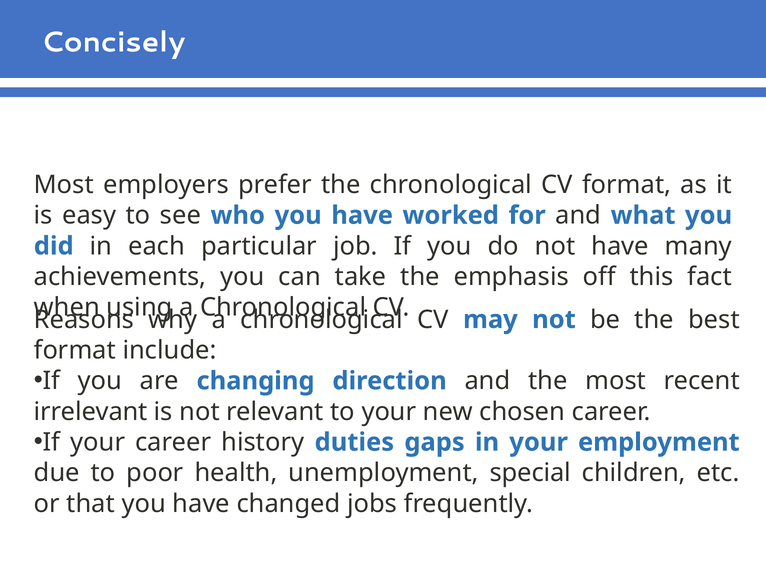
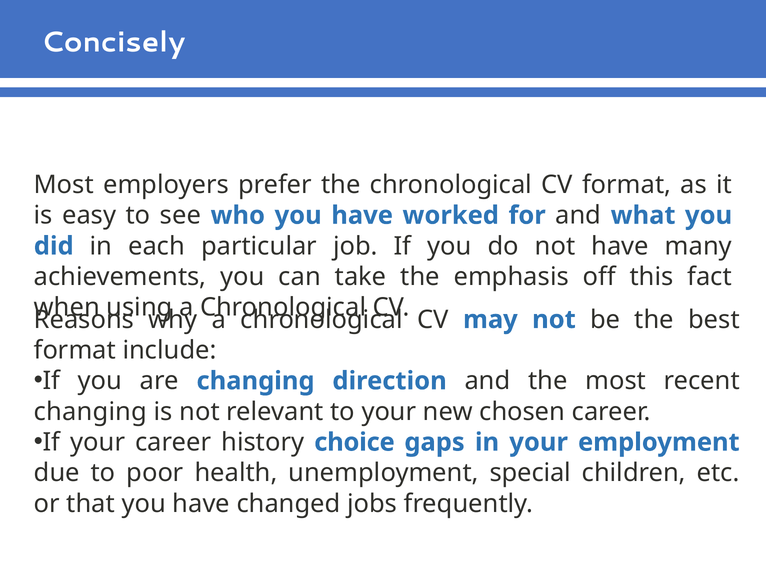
irrelevant: irrelevant -> changing (90, 411)
duties: duties -> choice (354, 442)
